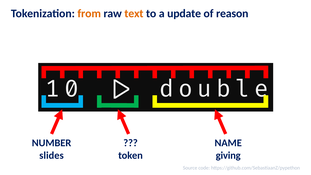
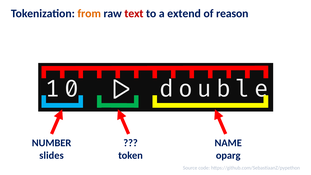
text colour: orange -> red (134, 13)
update: update -> extend (184, 13)
giving: giving -> oparg (228, 155)
